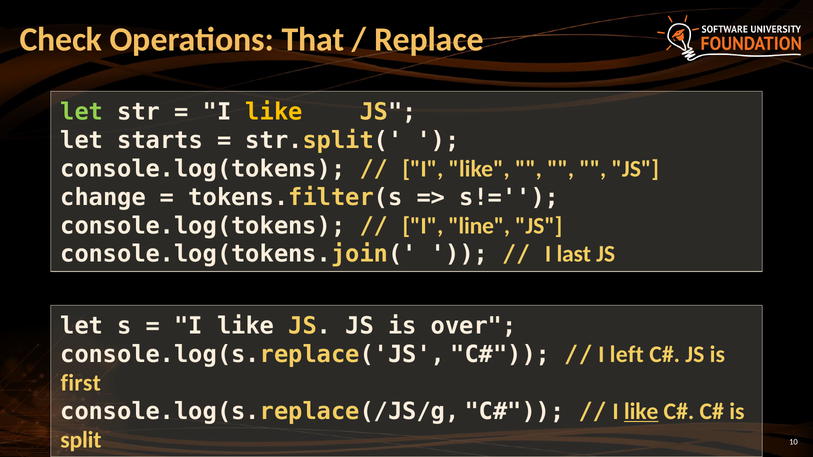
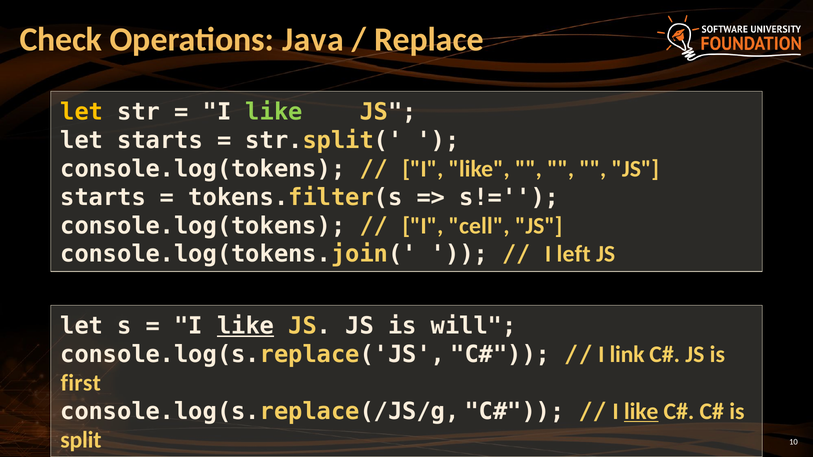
That: That -> Java (313, 40)
let colour: light green -> yellow (82, 112)
like colour: yellow -> light green (274, 112)
change: change -> starts (103, 197)
line: line -> cell (479, 226)
last: last -> left (574, 254)
like underline: none -> present (246, 326)
over: over -> will (474, 326)
left: left -> link (627, 355)
